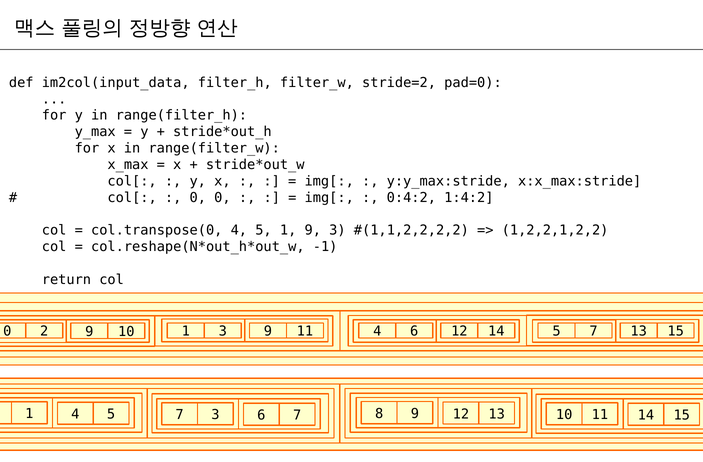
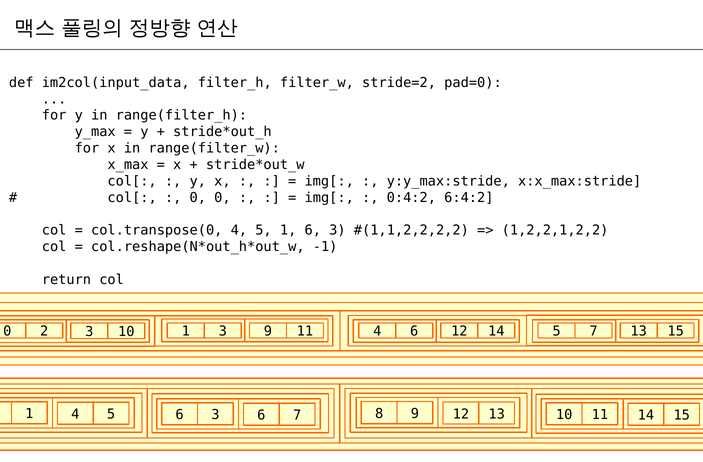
1:4:2: 1:4:2 -> 6:4:2 (469, 197)
1 9: 9 -> 6 (313, 230)
2 9: 9 -> 3 (89, 332)
4 5 7: 7 -> 6 (180, 415)
